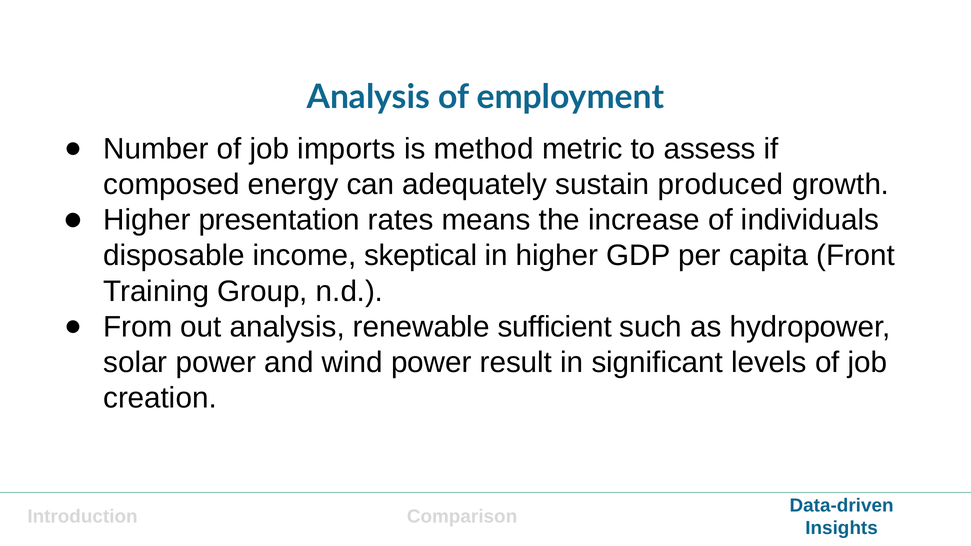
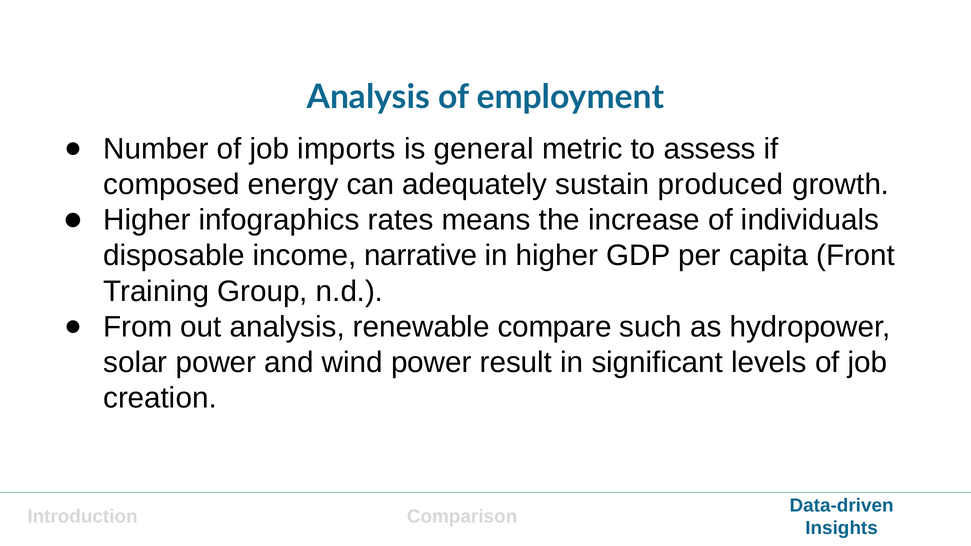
method: method -> general (484, 149)
presentation: presentation -> infographics (279, 220)
skeptical: skeptical -> narrative (421, 256)
sufficient: sufficient -> compare (555, 327)
